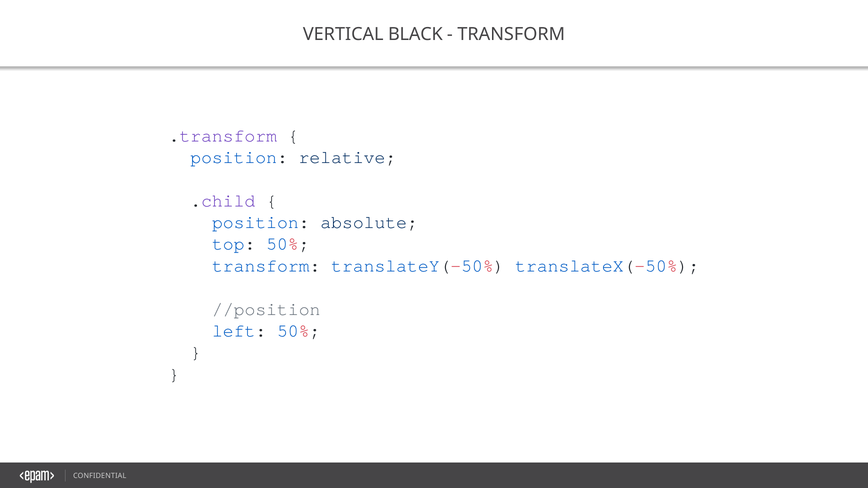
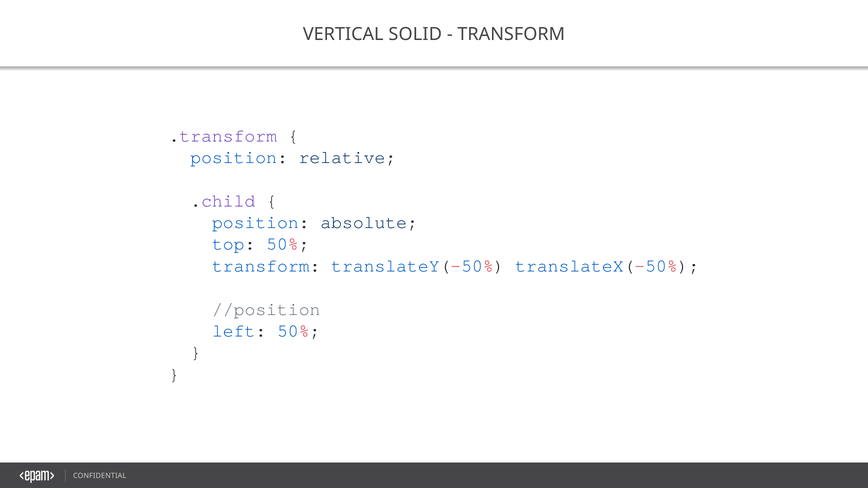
BLACK: BLACK -> SOLID (415, 34)
